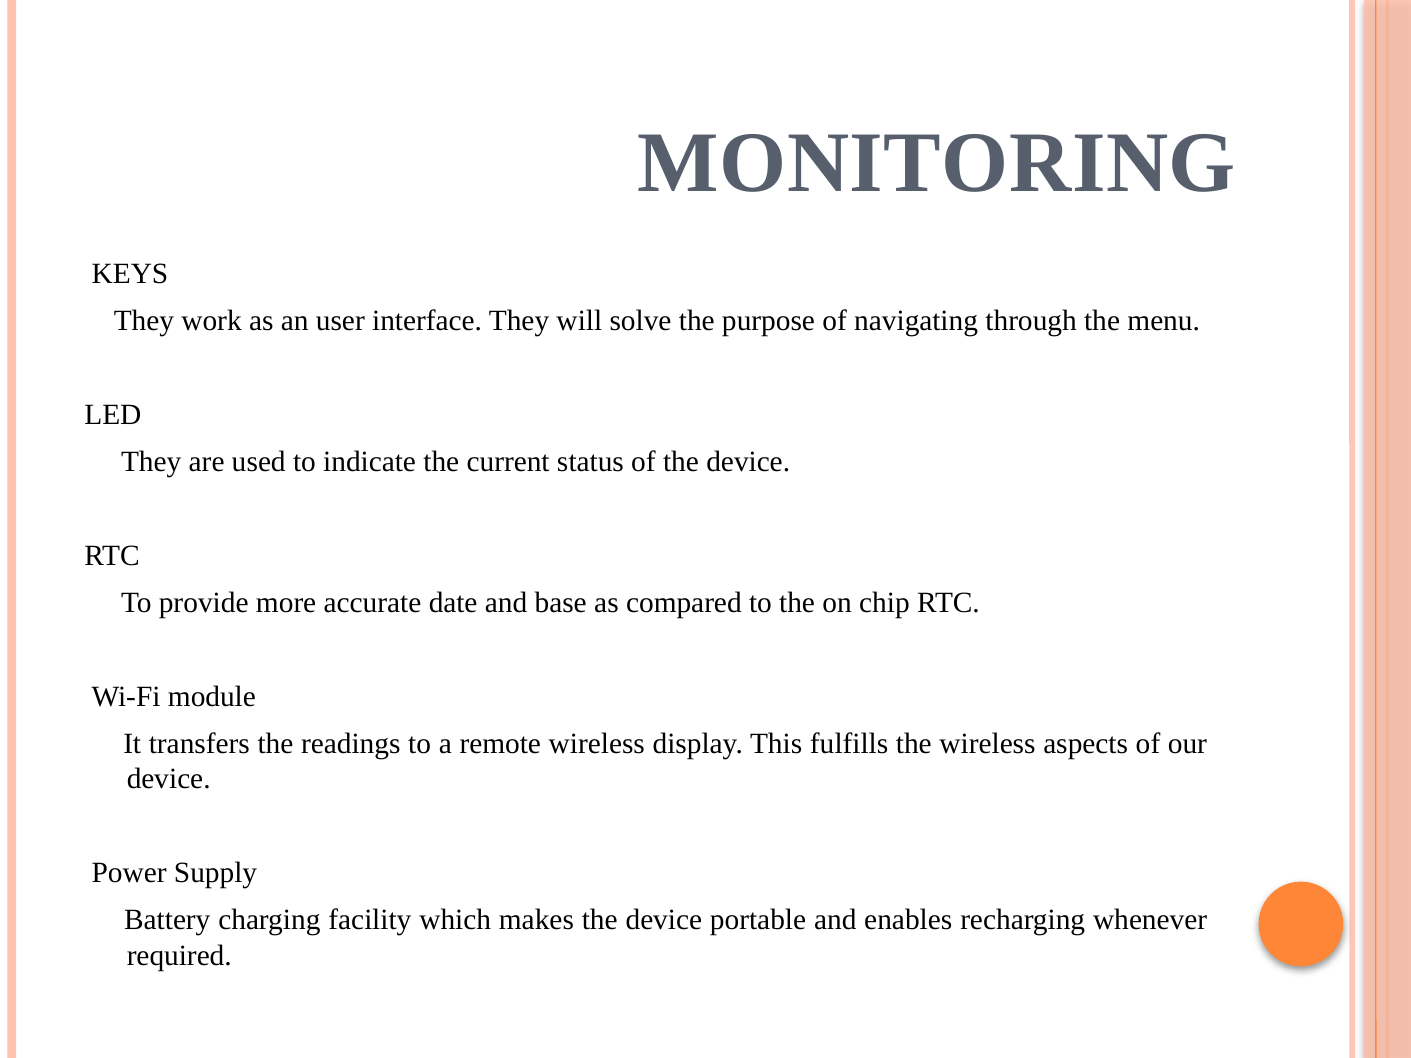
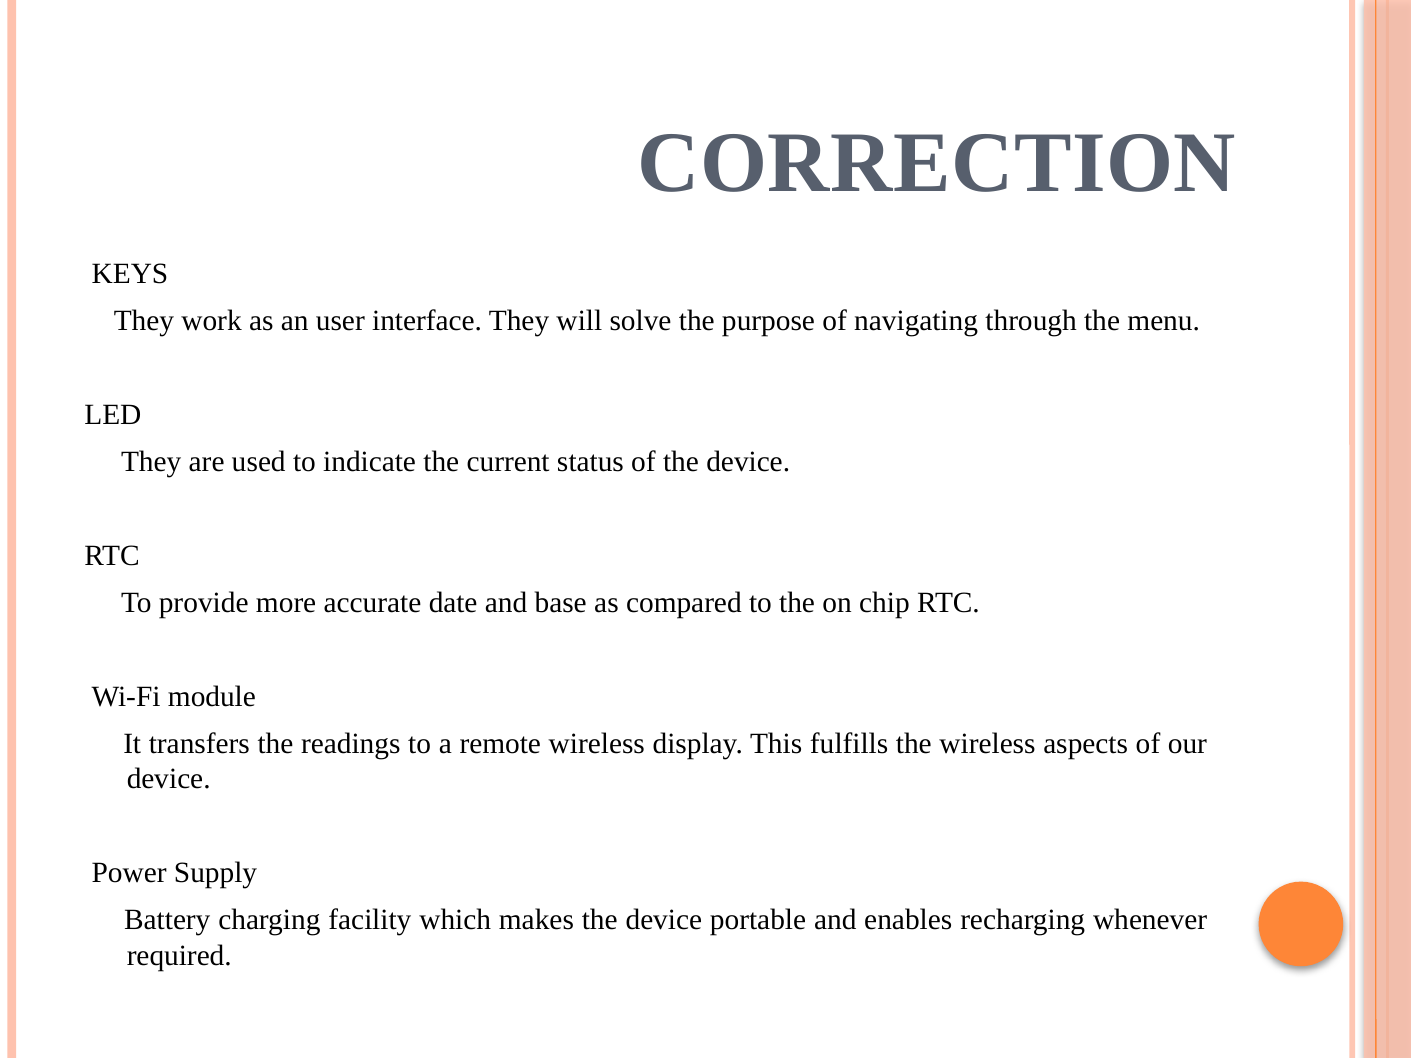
MONITORING: MONITORING -> CORRECTION (937, 163)
